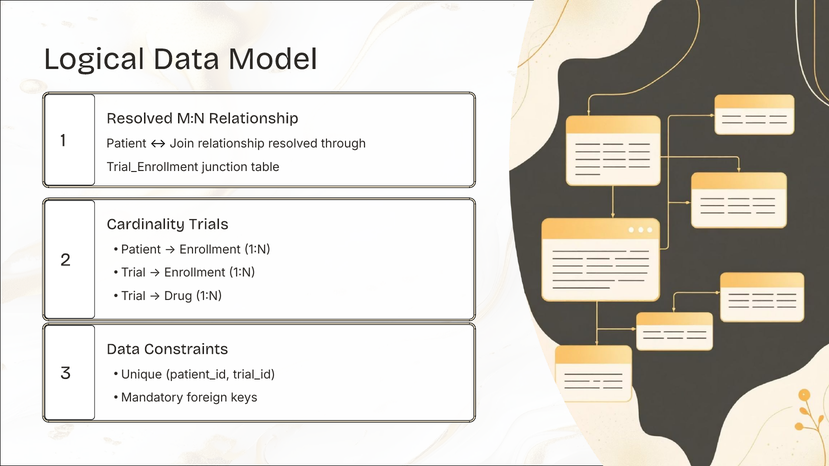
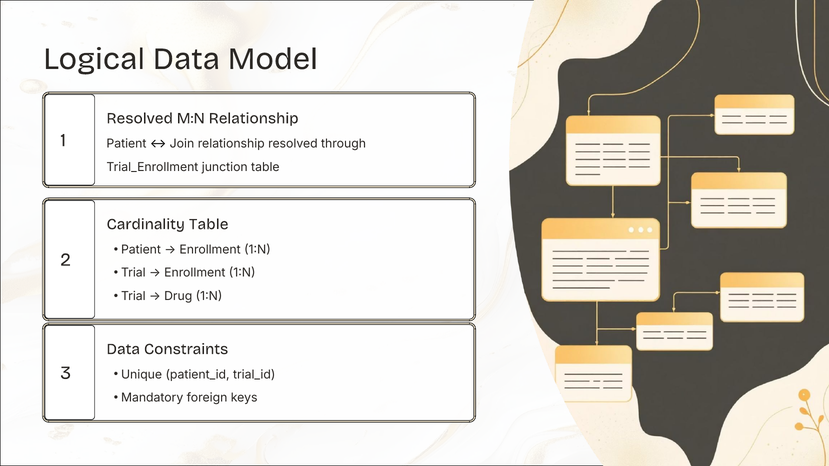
Cardinality Trials: Trials -> Table (209, 224)
